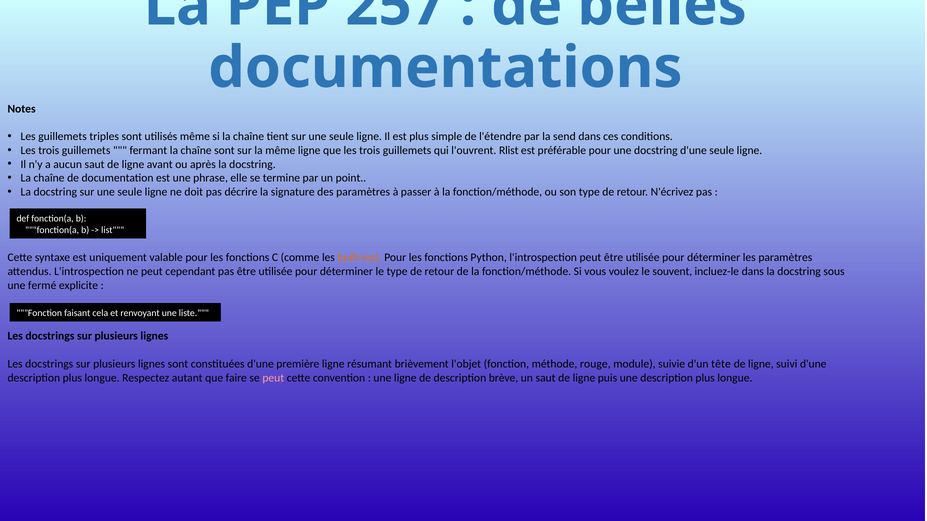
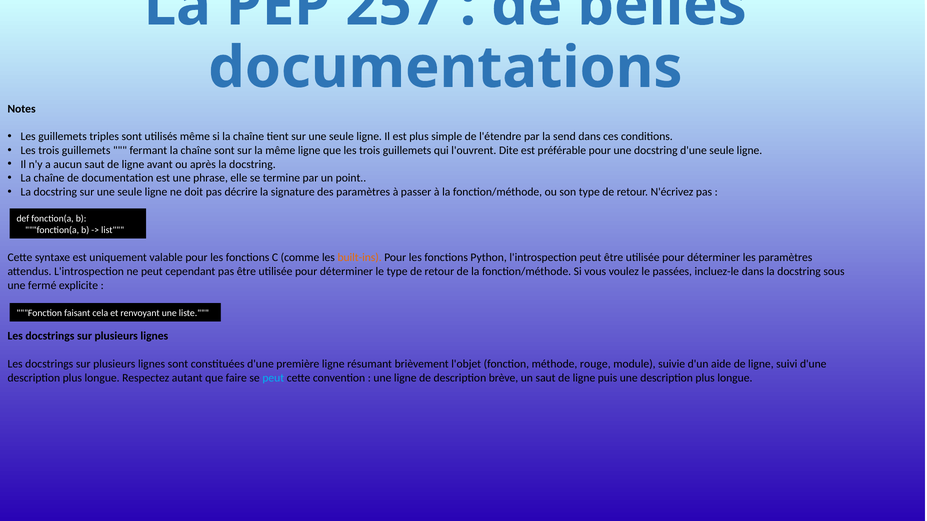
Rlist: Rlist -> Dite (509, 151)
souvent: souvent -> passées (672, 272)
tête: tête -> aide (721, 364)
peut colour: pink -> light blue (273, 378)
